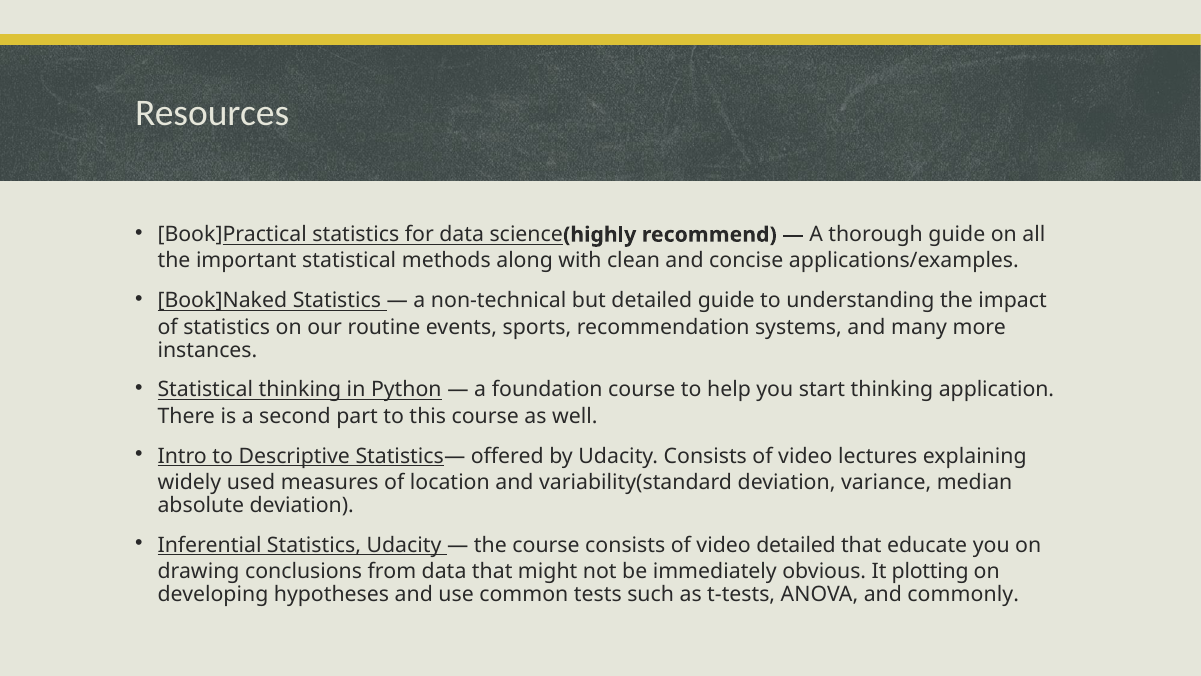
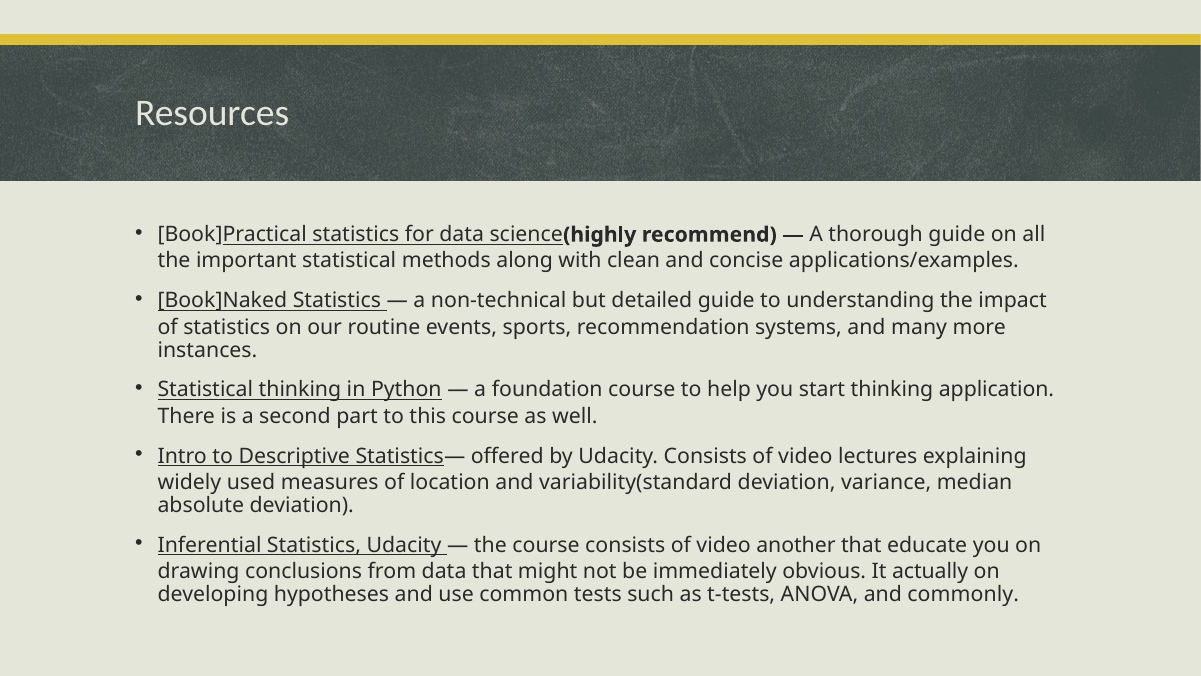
video detailed: detailed -> another (796, 545)
plotting: plotting -> actually (930, 571)
